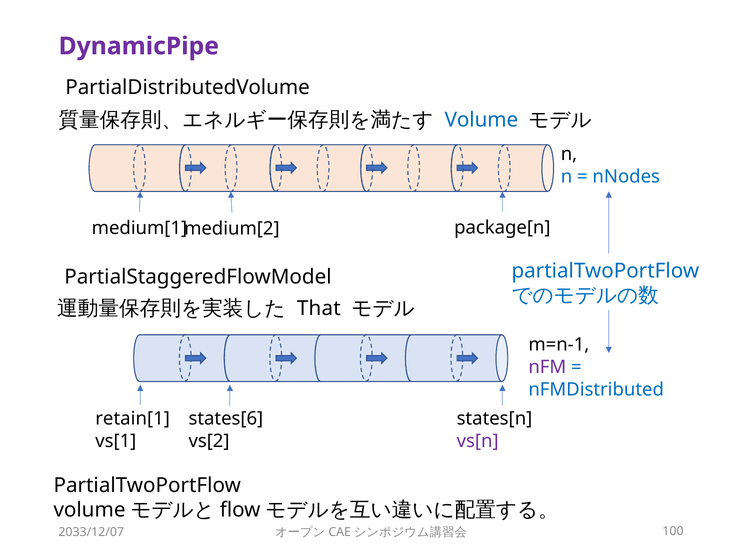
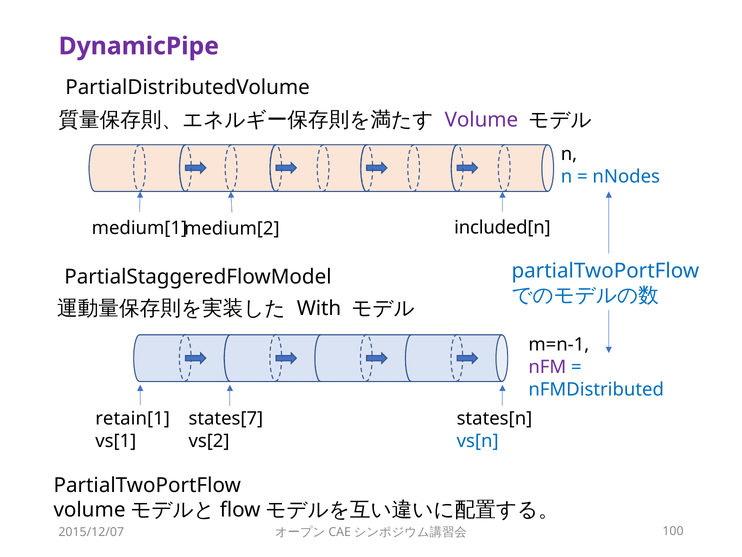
Volume colour: blue -> purple (481, 120)
package[n: package[n -> included[n (502, 227)
That: That -> With (319, 308)
states[6: states[6 -> states[7 (226, 418)
vs[n colour: purple -> blue (478, 441)
2033/12/07: 2033/12/07 -> 2015/12/07 (91, 531)
